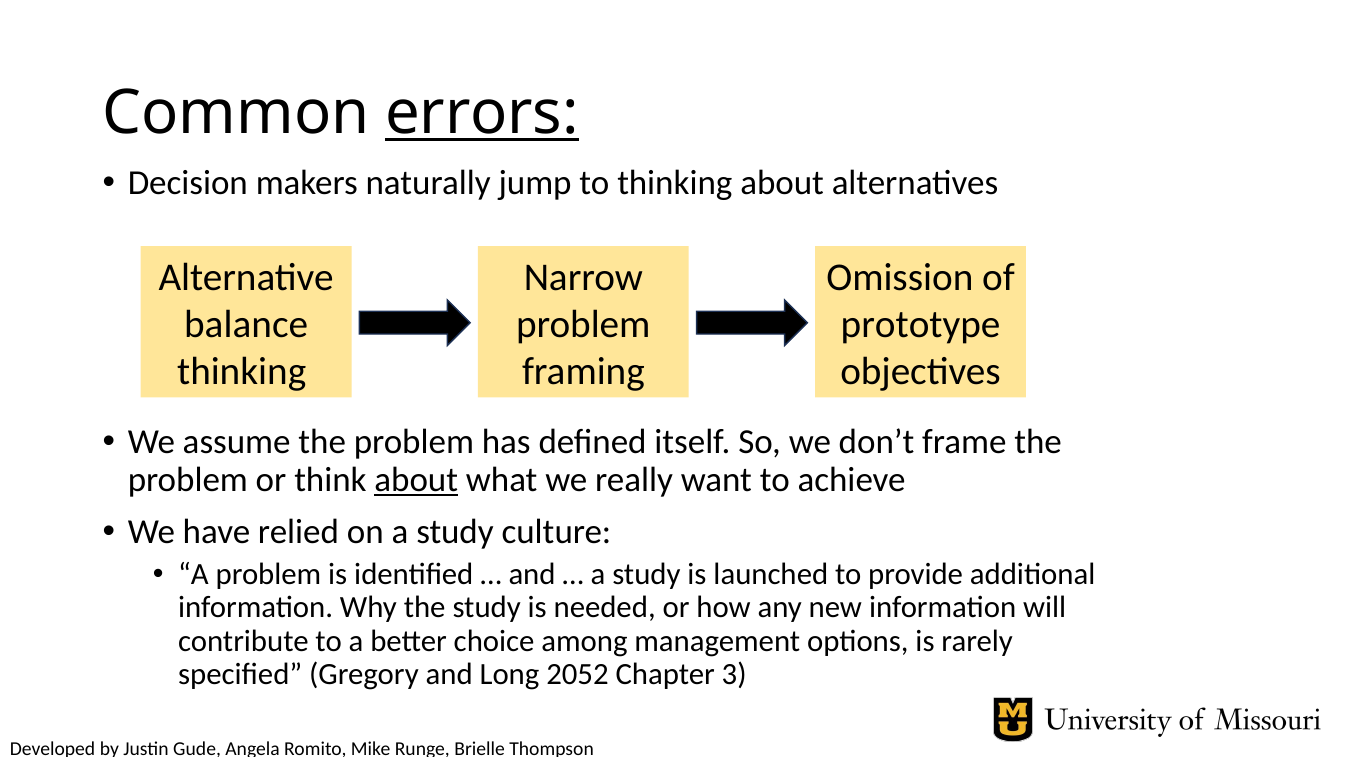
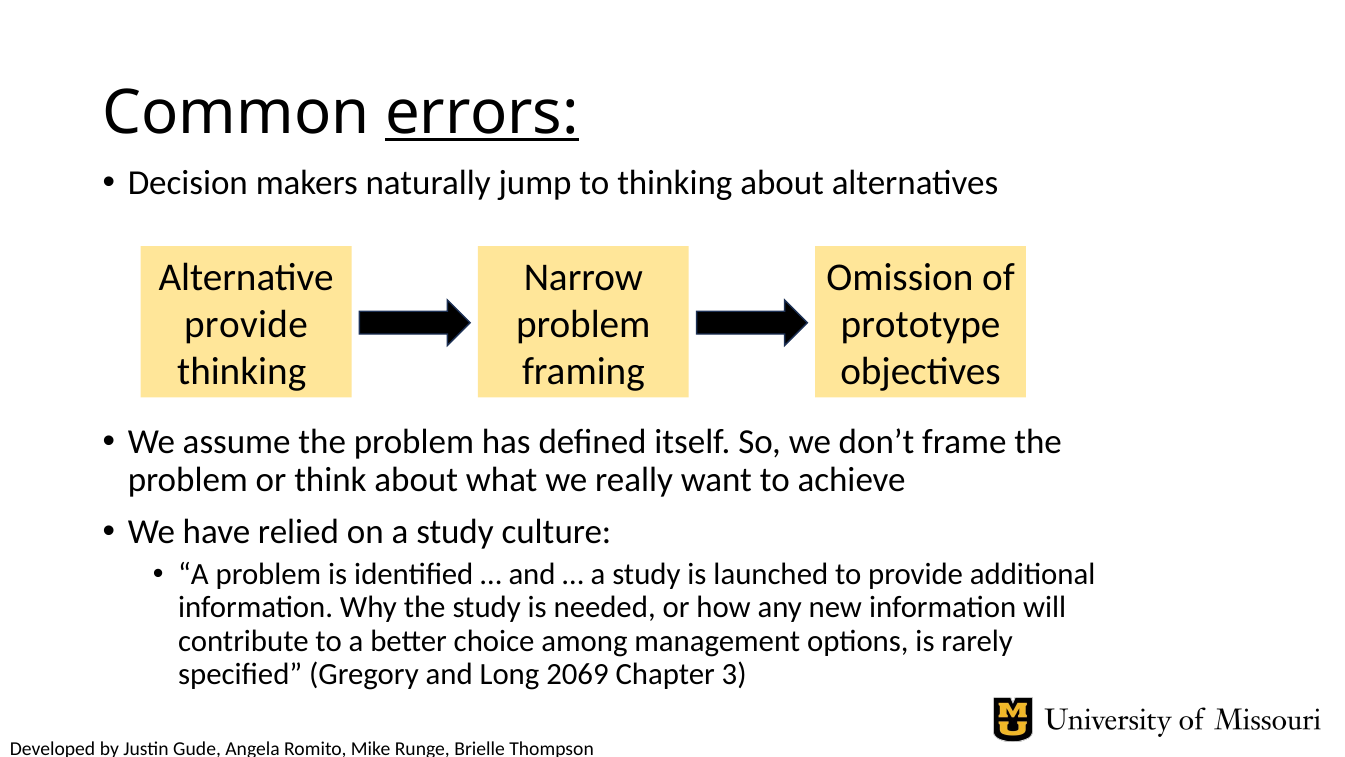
balance: balance -> provide (246, 324)
about underline: present -> none (416, 480)
2052: 2052 -> 2069 (577, 674)
